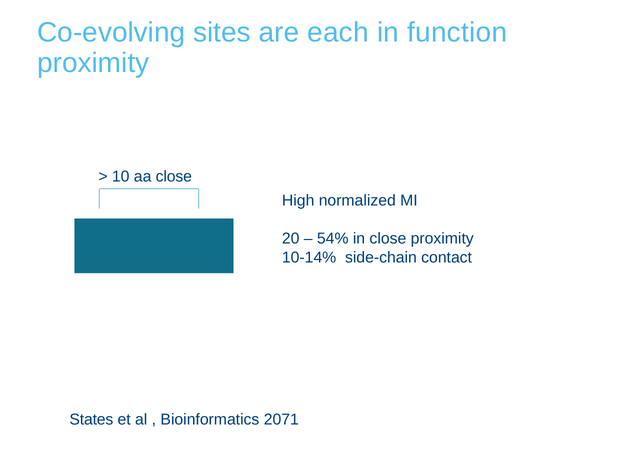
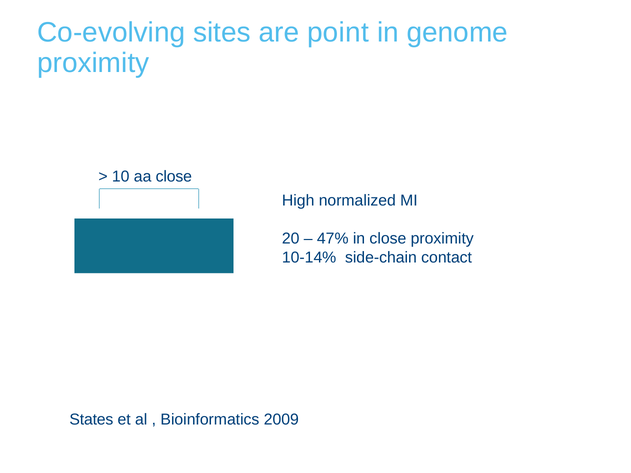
each: each -> point (338, 33)
function: function -> genome (457, 33)
54%: 54% -> 47% (333, 239)
2071: 2071 -> 2009 (281, 420)
